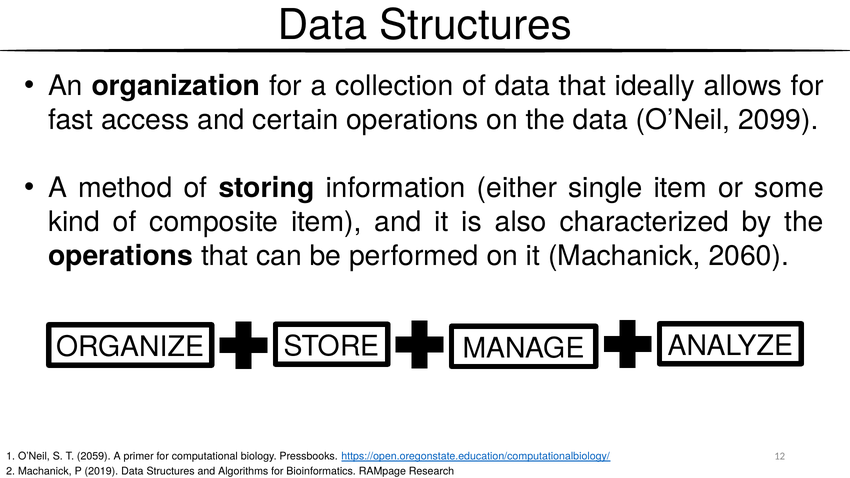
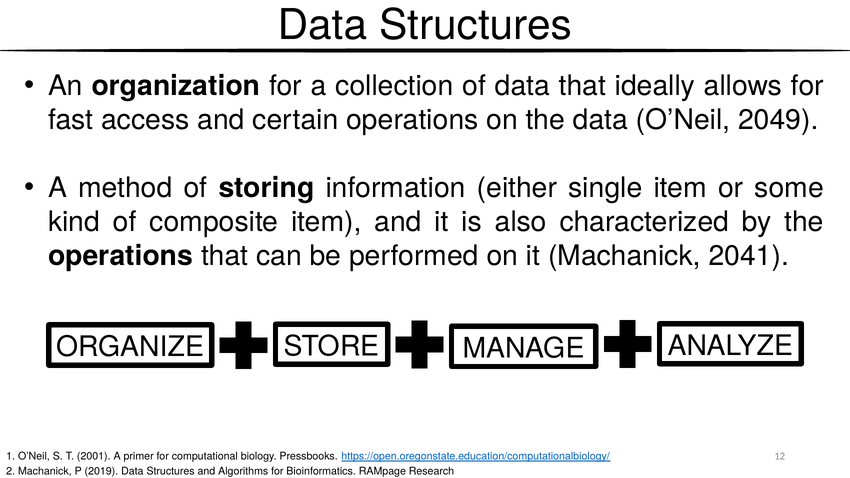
2099: 2099 -> 2049 (778, 120)
2060: 2060 -> 2041 (749, 256)
2059: 2059 -> 2001 (94, 456)
